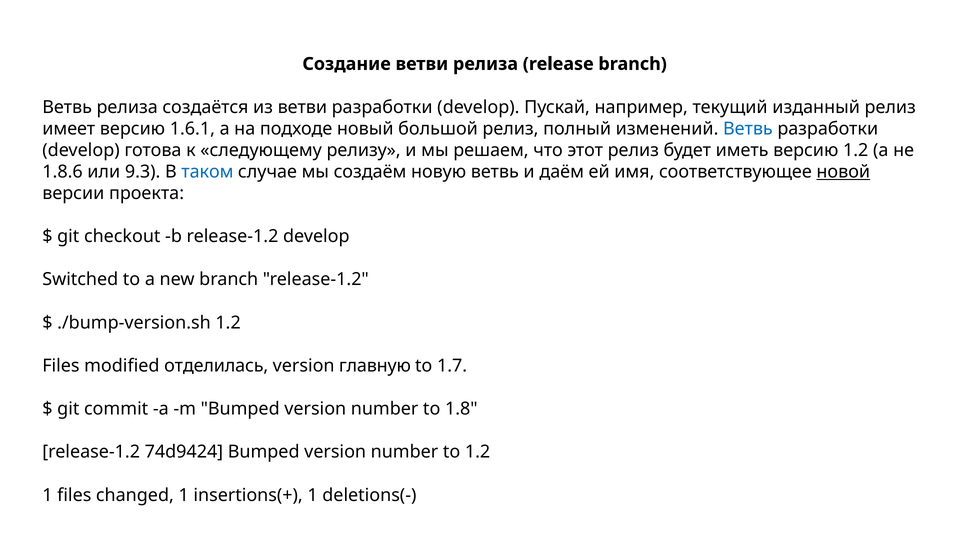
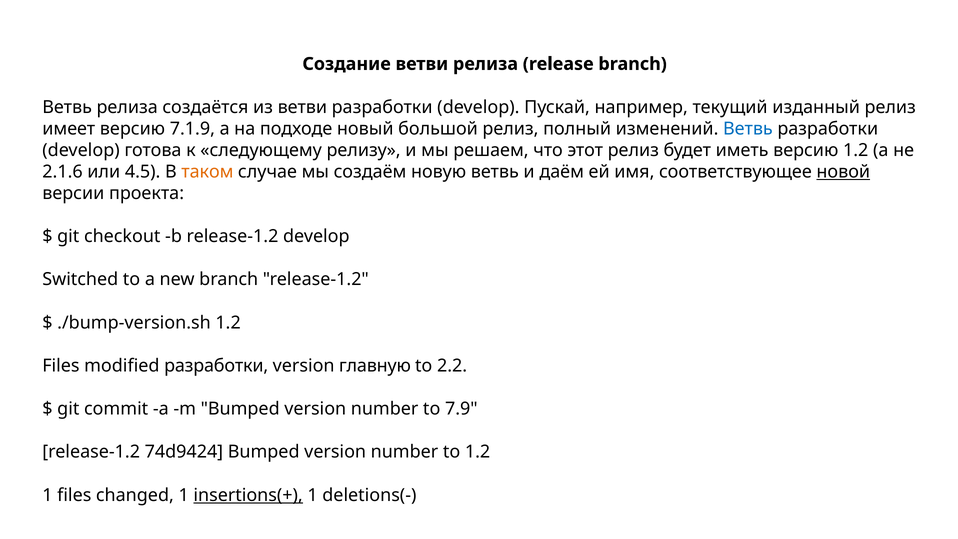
1.6.1: 1.6.1 -> 7.1.9 (192, 129)
1.8.6: 1.8.6 -> 2.1.6 (63, 172)
9.3: 9.3 -> 4.5 (143, 172)
таком colour: blue -> orange (207, 172)
modified отделилась: отделилась -> разработки (216, 366)
1.7: 1.7 -> 2.2 (452, 366)
1.8: 1.8 -> 7.9 (461, 409)
insertions(+ underline: none -> present (248, 495)
